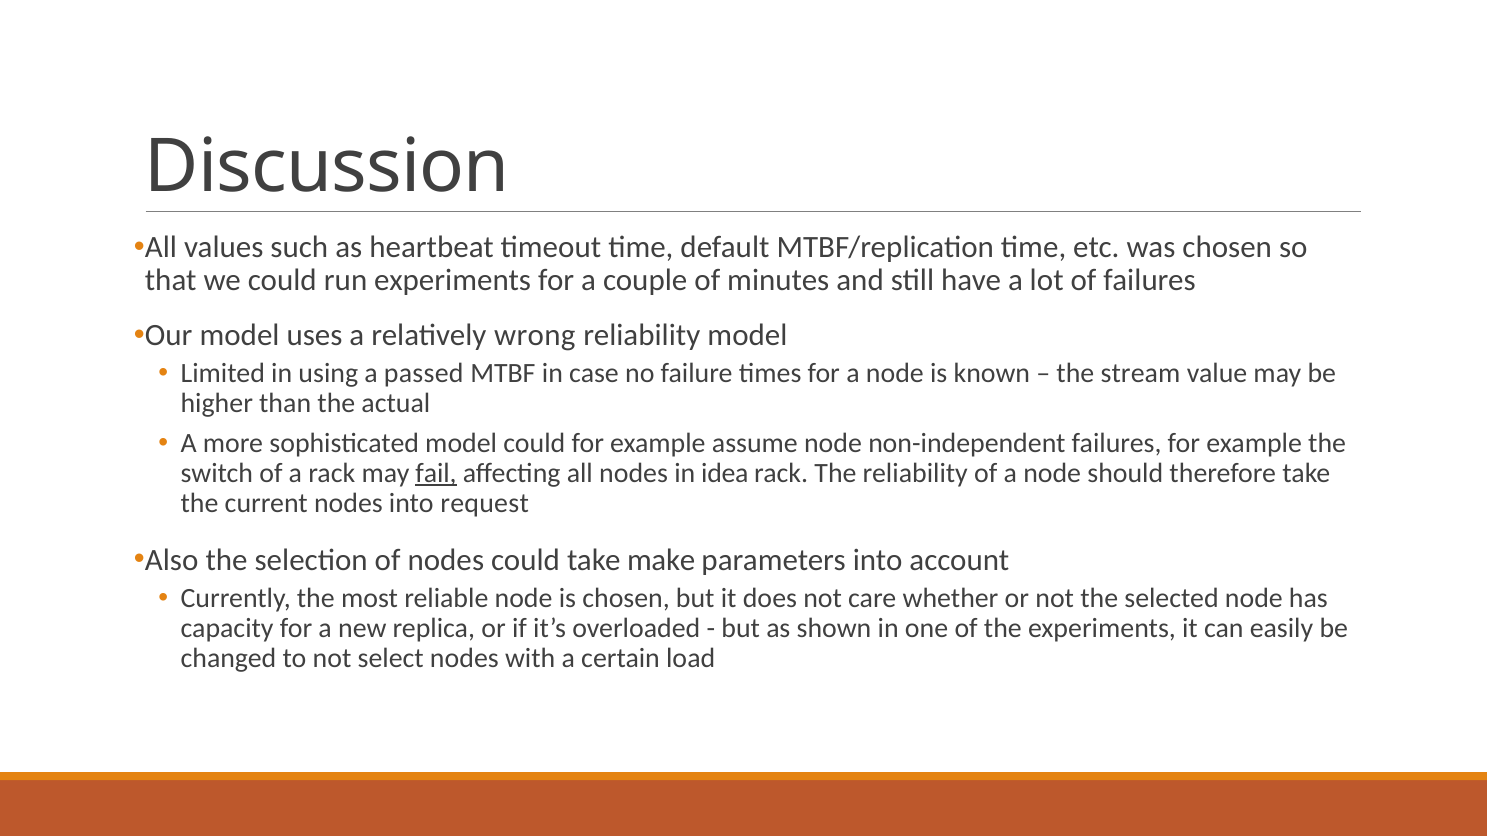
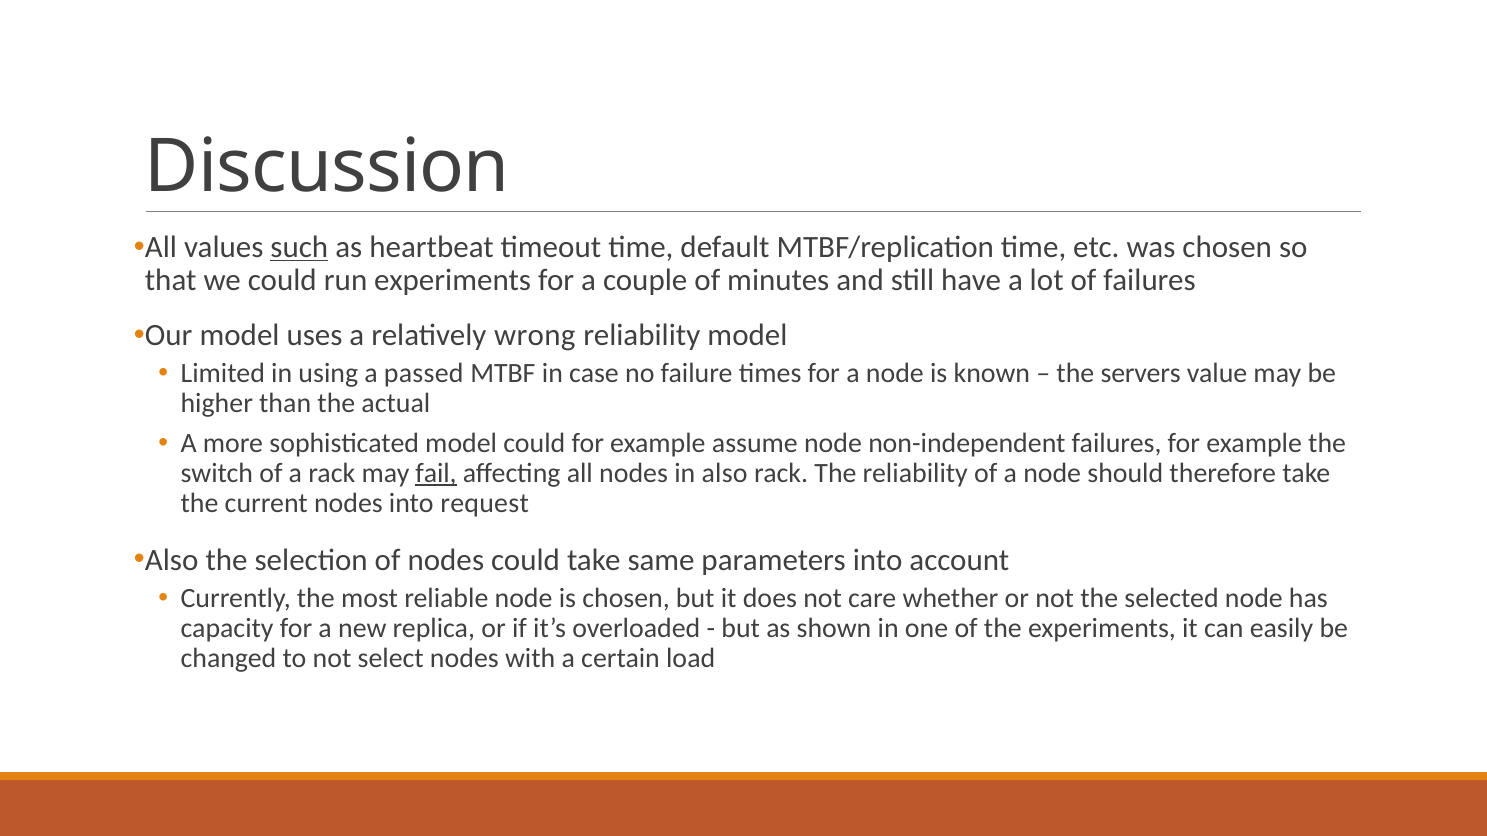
such underline: none -> present (299, 247)
stream: stream -> servers (1141, 374)
in idea: idea -> also (725, 474)
make: make -> same (661, 560)
